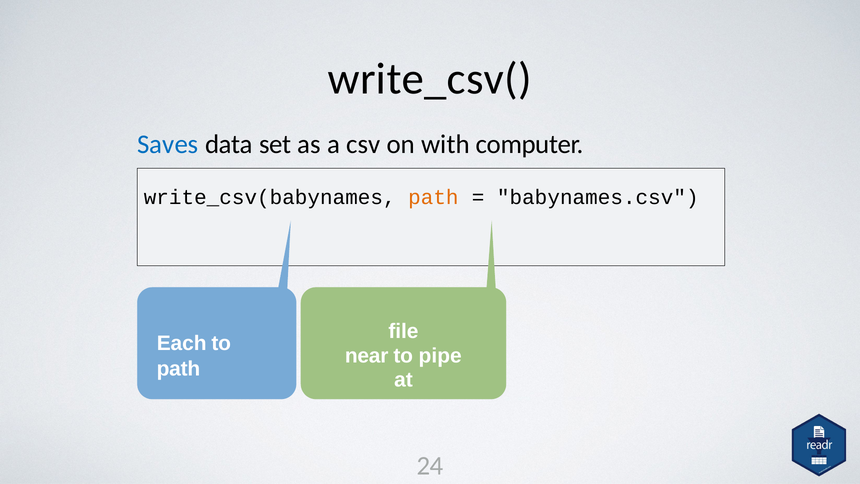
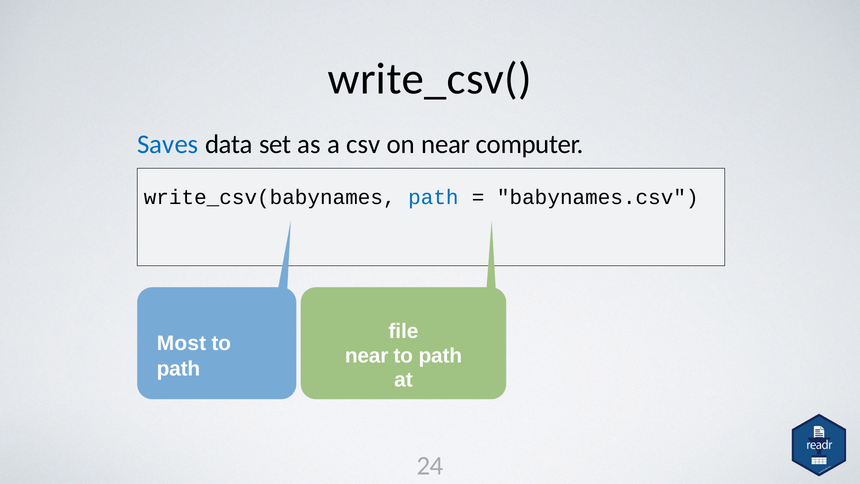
on with: with -> near (446, 144)
path colour: orange -> blue (433, 197)
Each: Each -> Most (182, 343)
pipe: pipe -> path (440, 355)
